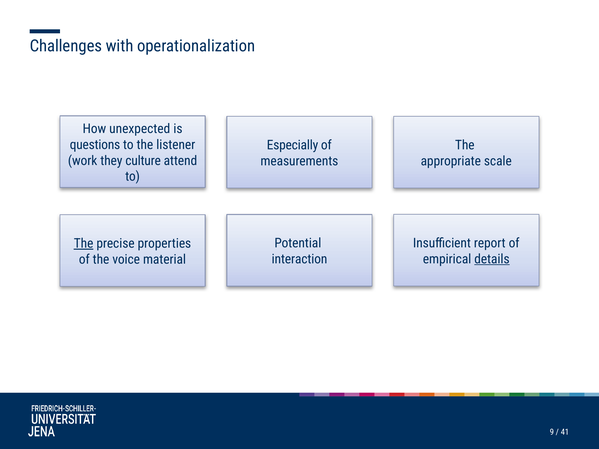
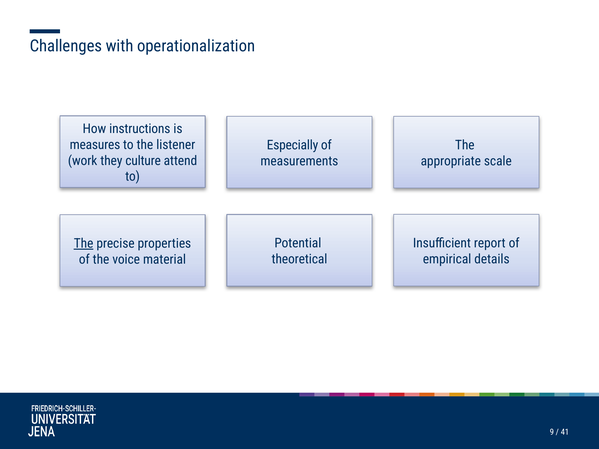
unexpected: unexpected -> instructions (140, 129)
questions: questions -> measures (95, 145)
details underline: present -> none (492, 259)
interaction: interaction -> theoretical (299, 259)
